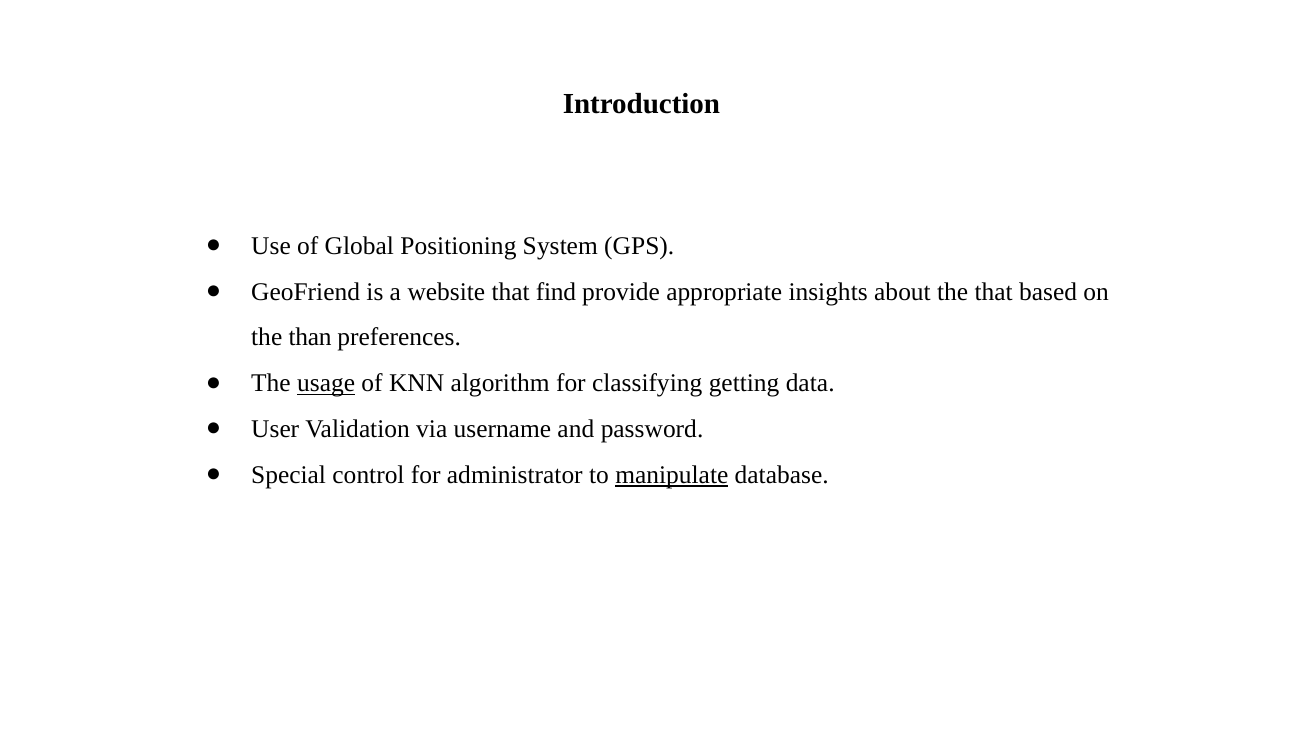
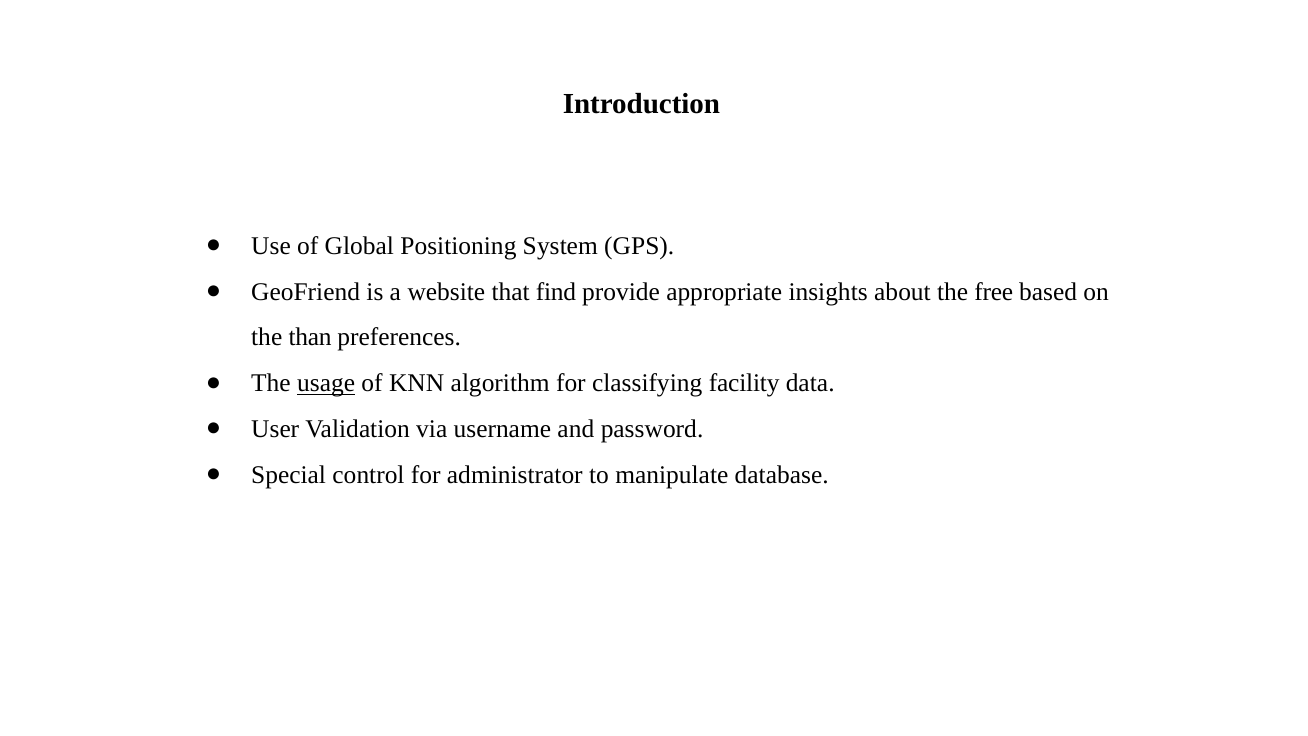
the that: that -> free (994, 292)
getting: getting -> facility (744, 383)
manipulate underline: present -> none (672, 475)
